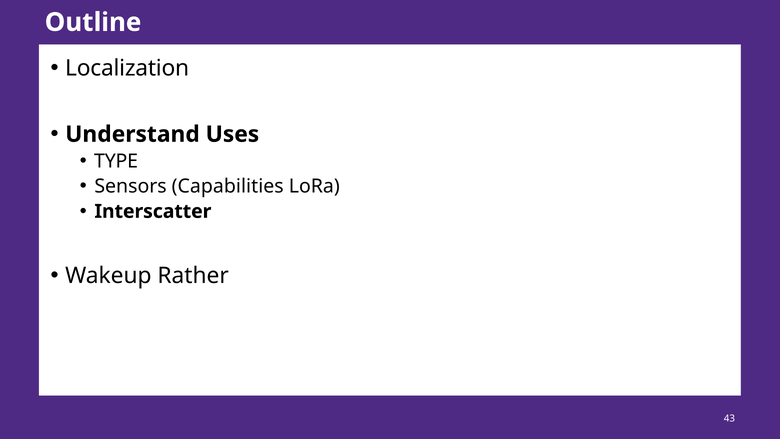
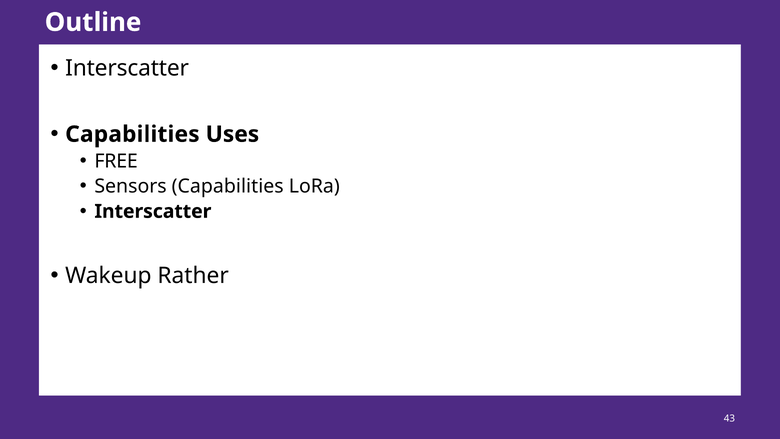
Localization: Localization -> Interscatter (127, 68)
Understand: Understand -> Capabilities (132, 134)
TYPE: TYPE -> FREE (116, 161)
